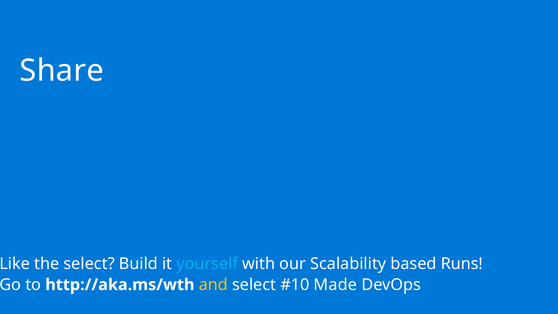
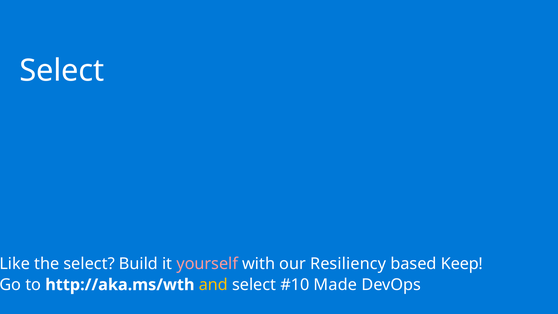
Share: Share -> Select (62, 71)
yourself colour: light blue -> pink (207, 264)
Scalability: Scalability -> Resiliency (348, 264)
Runs: Runs -> Keep (462, 264)
